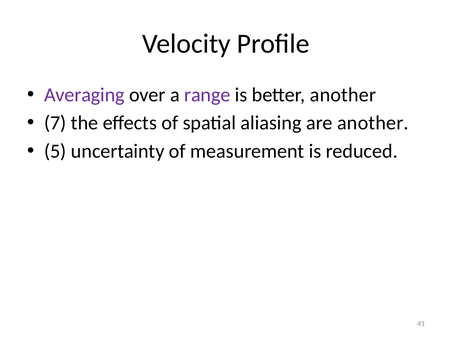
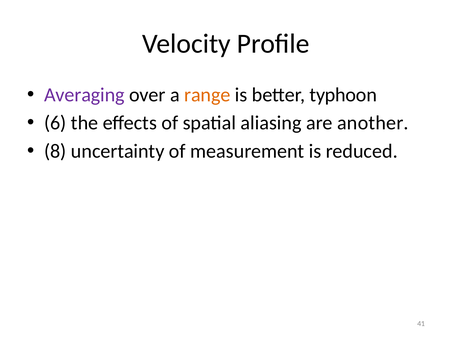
range colour: purple -> orange (207, 95)
better another: another -> typhoon (343, 95)
7: 7 -> 6 (55, 123)
5: 5 -> 8 (55, 151)
